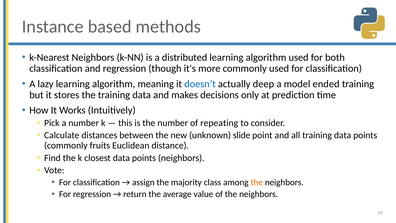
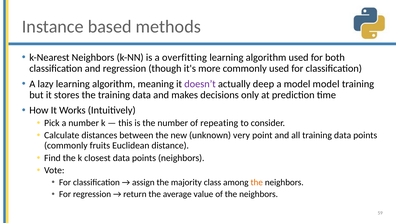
distributed: distributed -> overfitting (184, 57)
doesn’t colour: blue -> purple (200, 84)
model ended: ended -> model (326, 84)
slide: slide -> very (242, 135)
